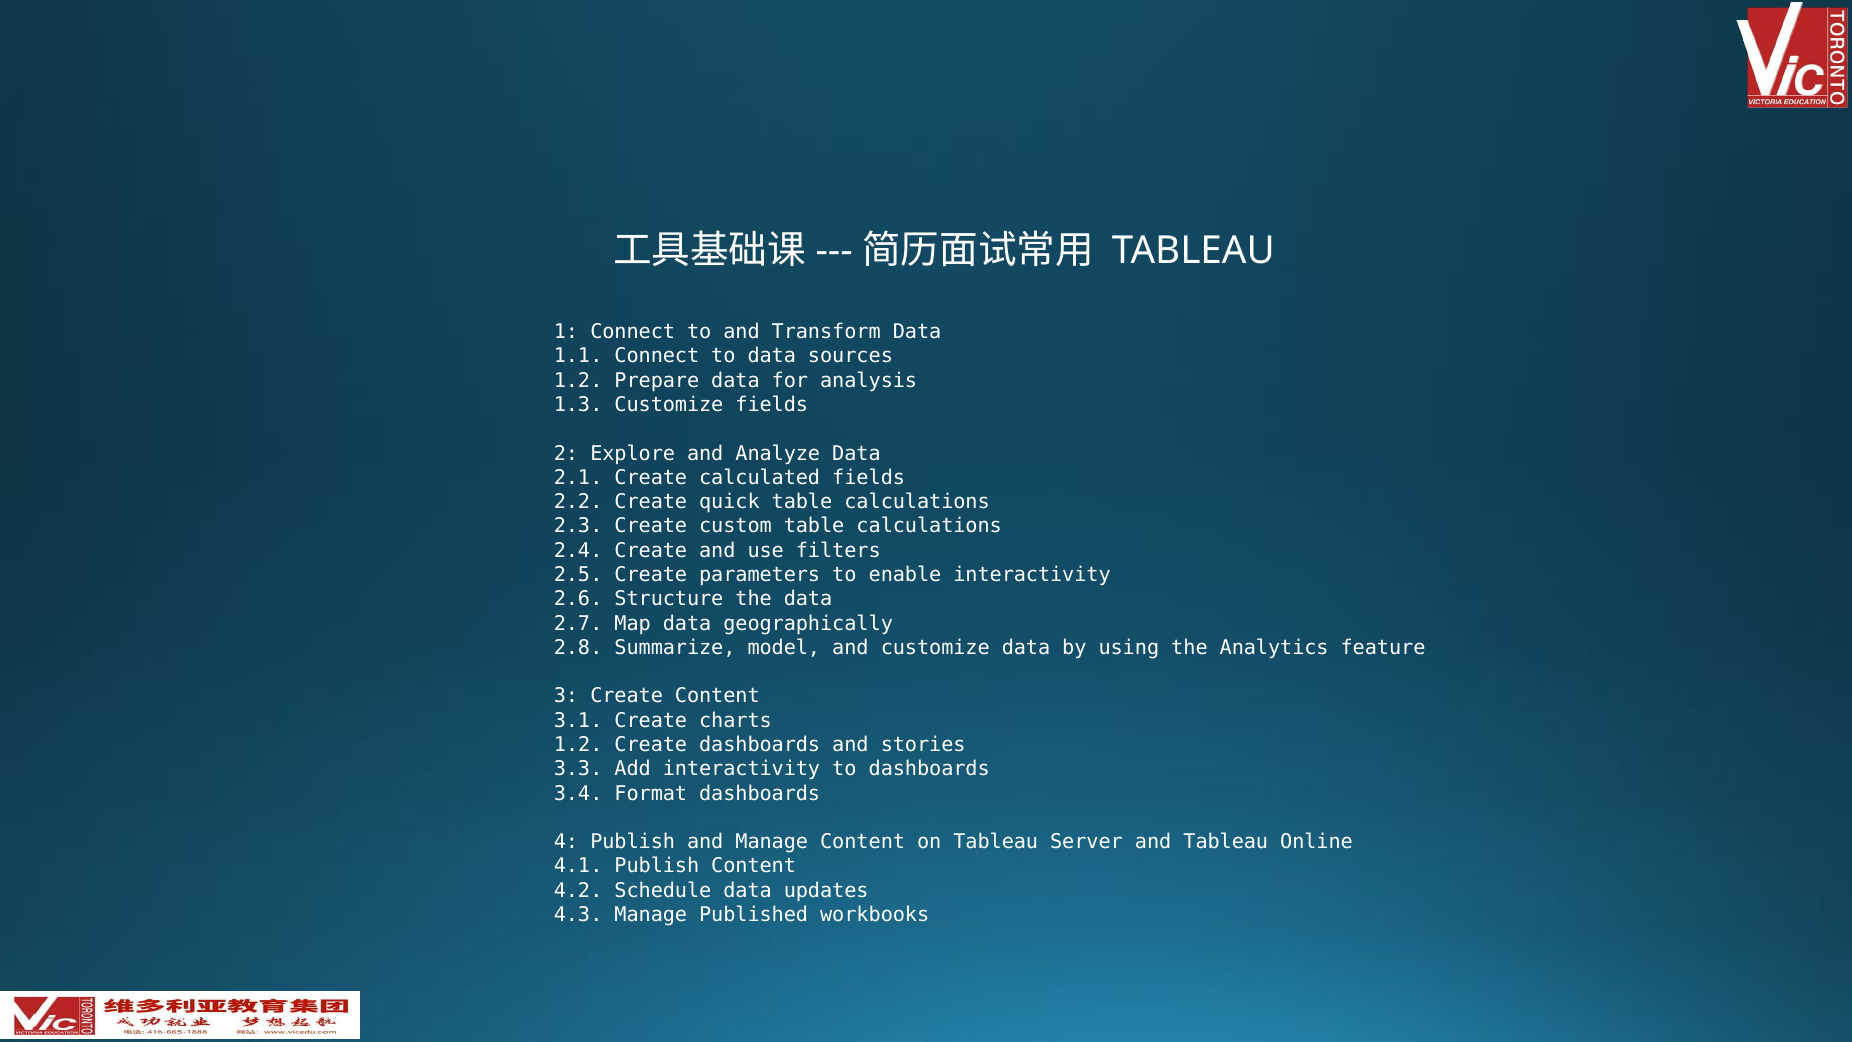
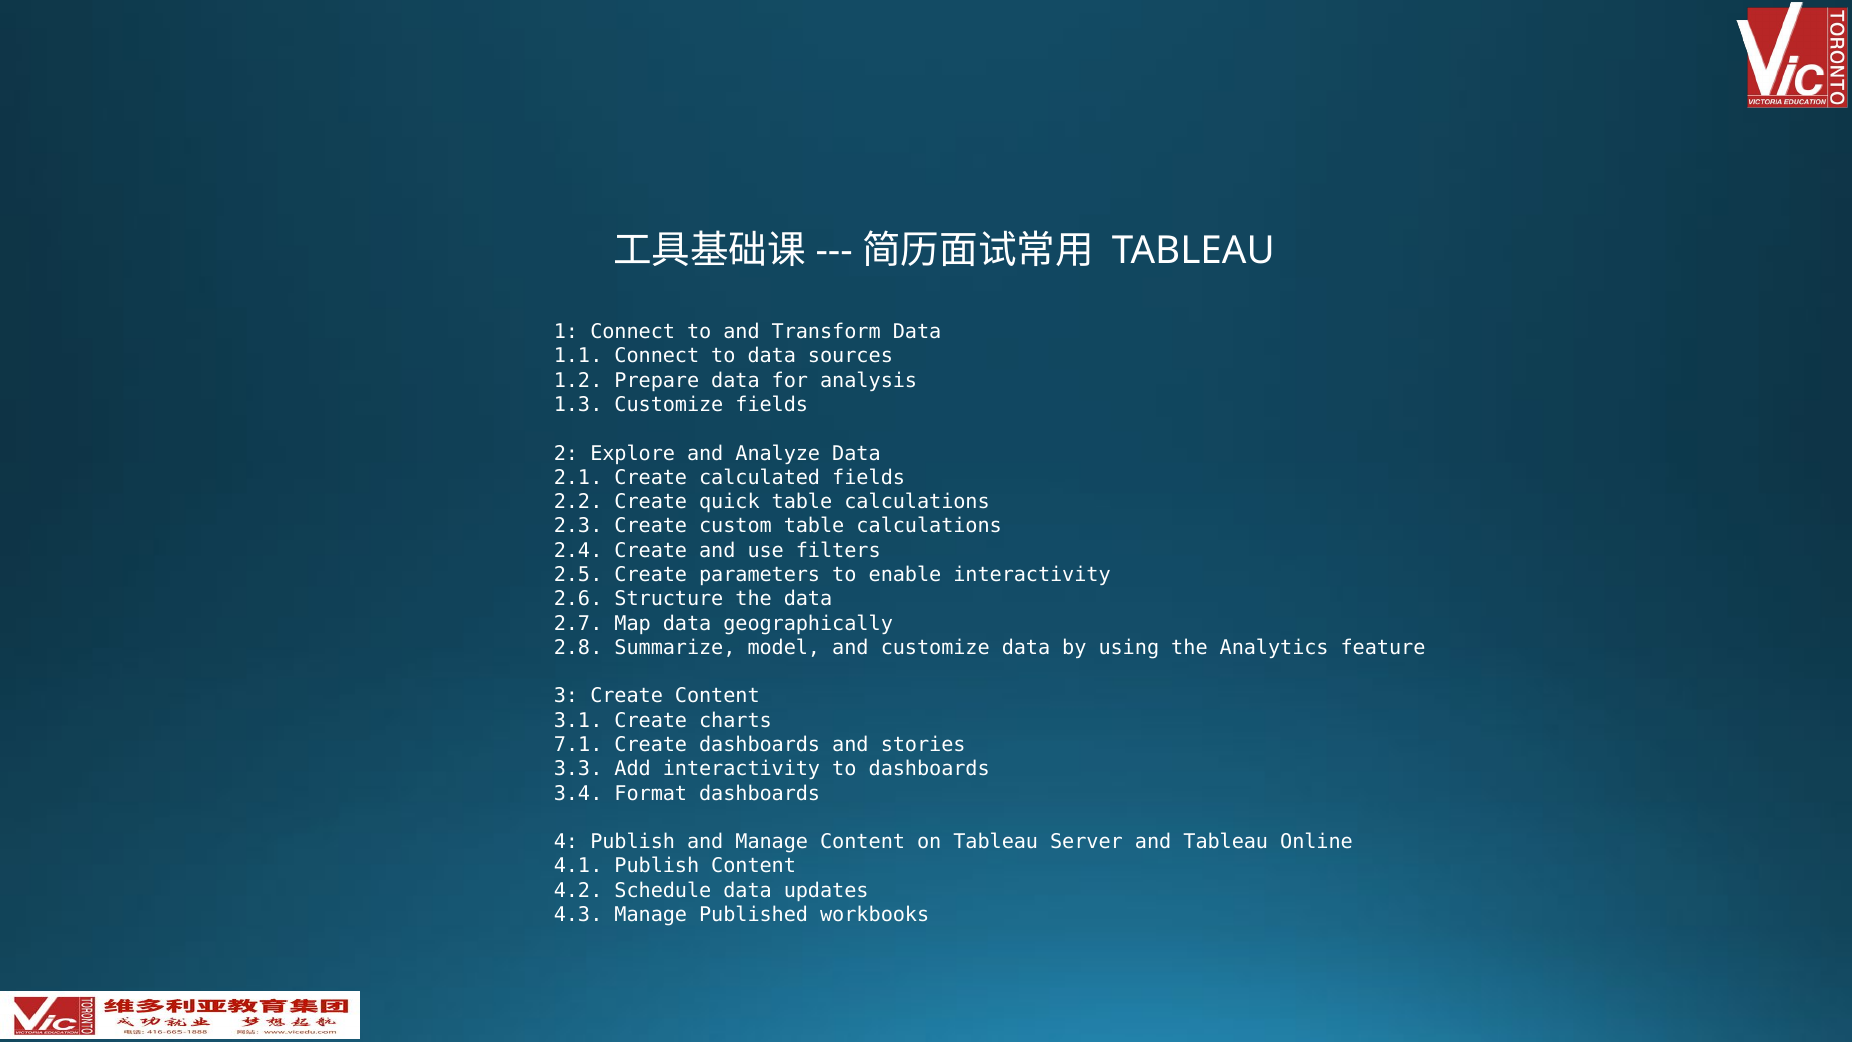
1.2: 1.2 -> 7.1 (578, 745)
